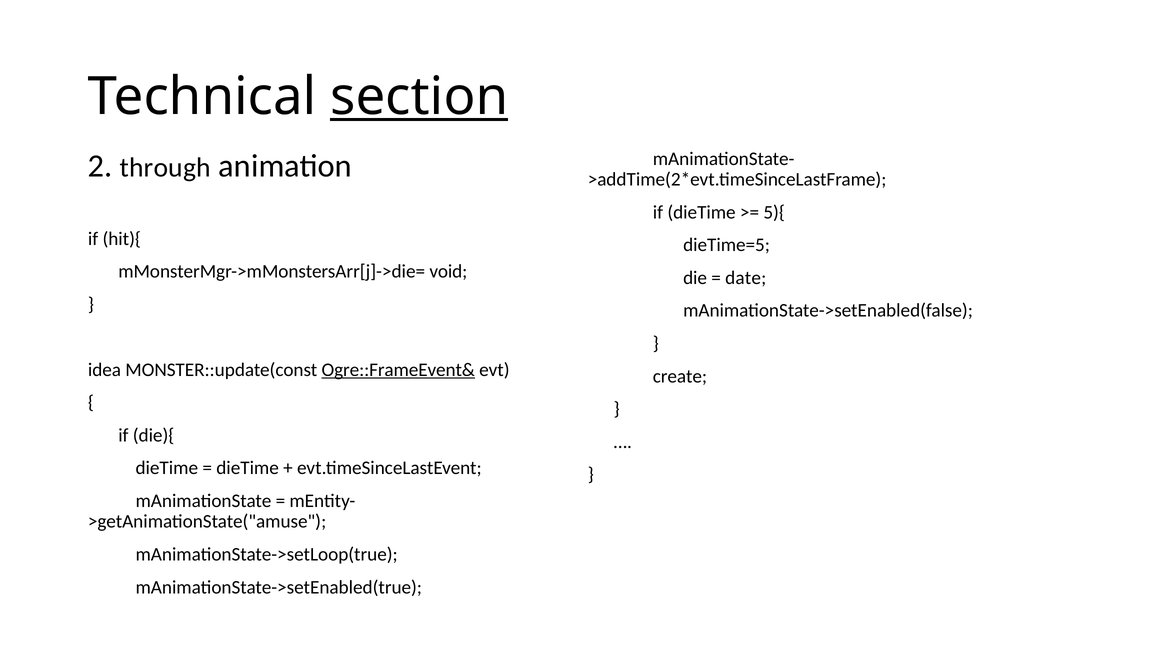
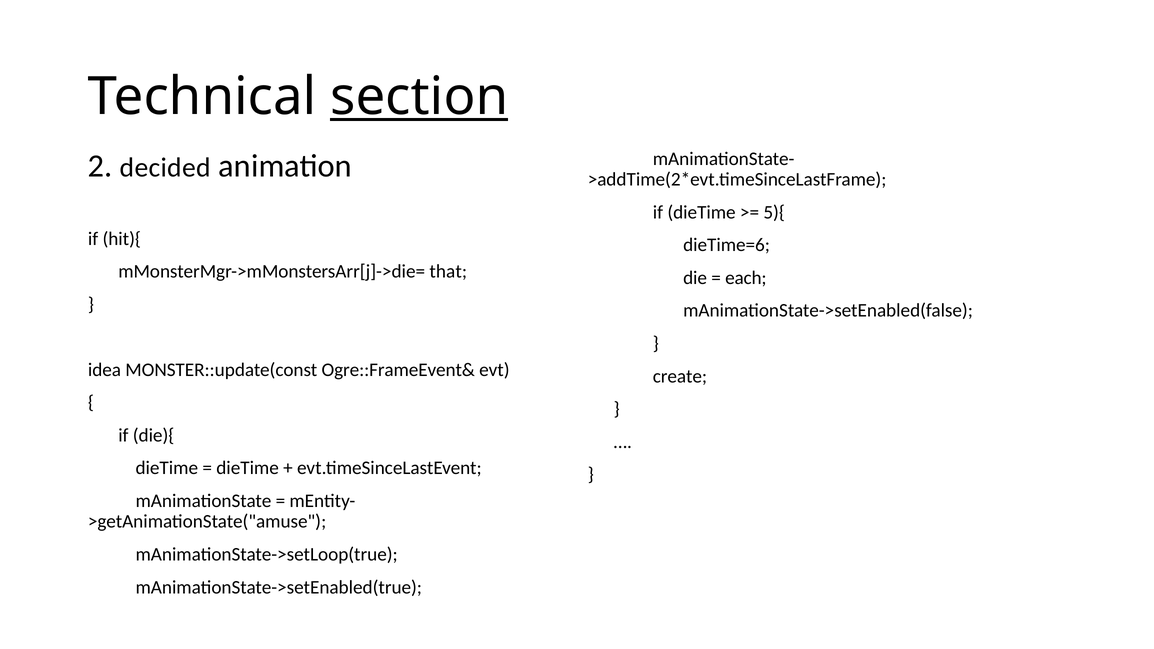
through: through -> decided (165, 168)
dieTime=5: dieTime=5 -> dieTime=6 (727, 245)
void: void -> that (448, 272)
date: date -> each (746, 278)
Ogre::FrameEvent& underline: present -> none (398, 370)
